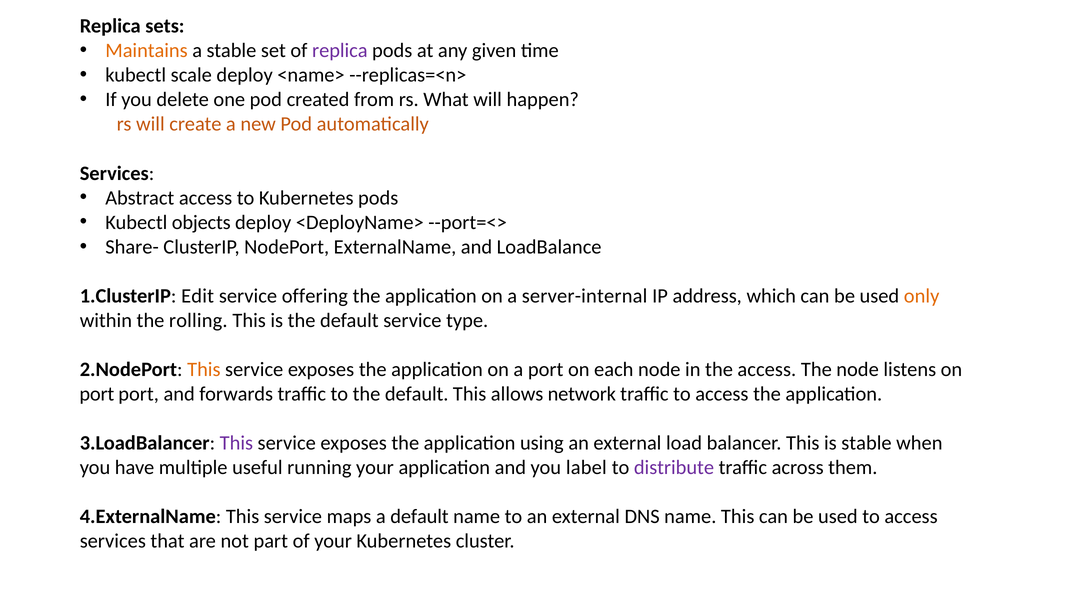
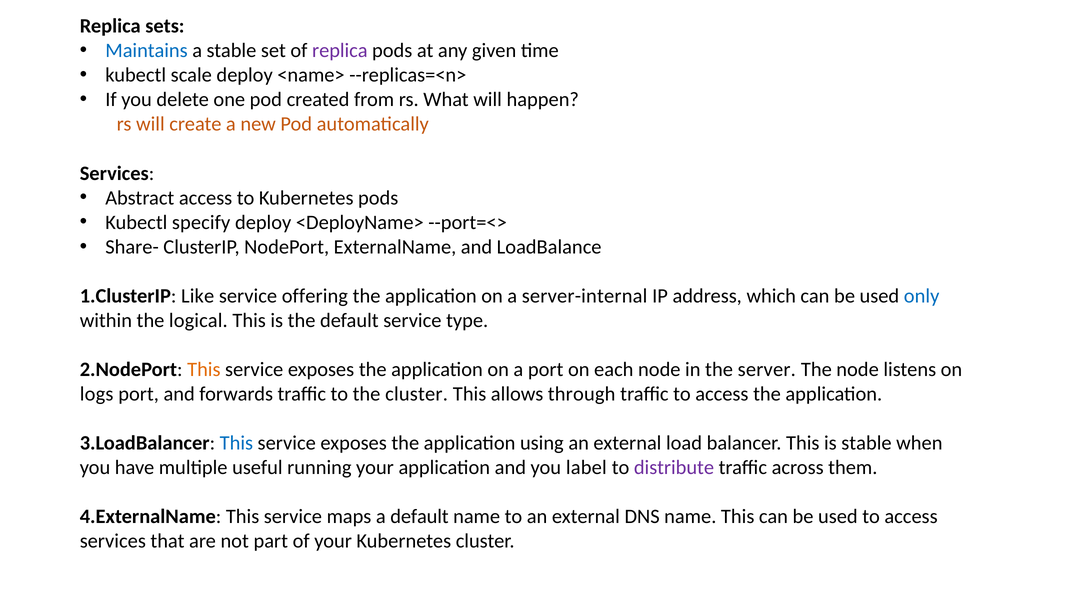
Maintains colour: orange -> blue (146, 51)
objects: objects -> specify (201, 223)
Edit: Edit -> Like (198, 296)
only colour: orange -> blue (922, 296)
rolling: rolling -> logical (198, 321)
the access: access -> server (767, 370)
port: port -> logs (97, 394)
to the default: default -> cluster (417, 394)
network: network -> through (582, 394)
This colour: purple -> blue (236, 444)
